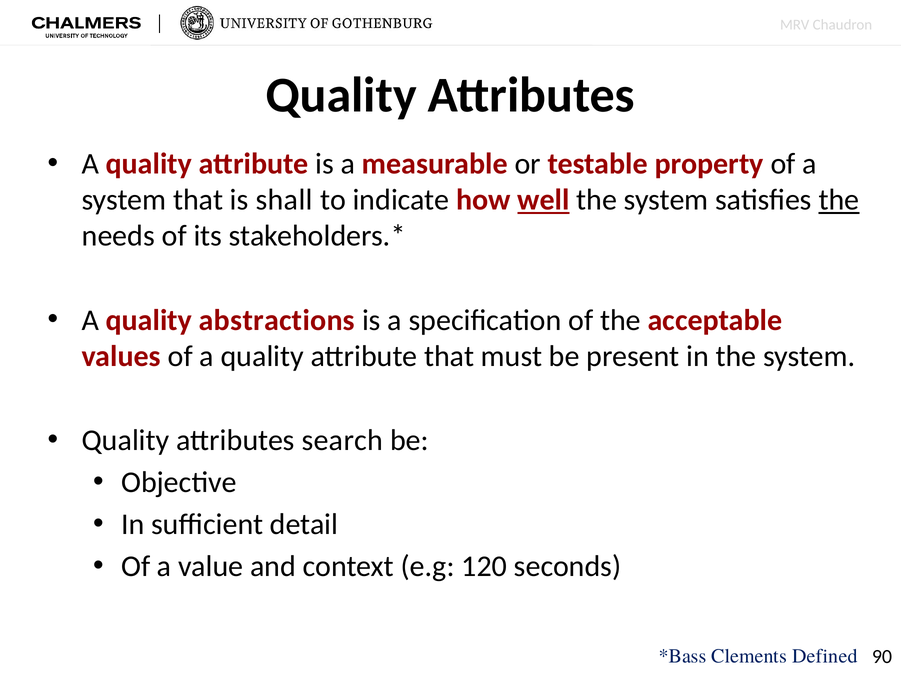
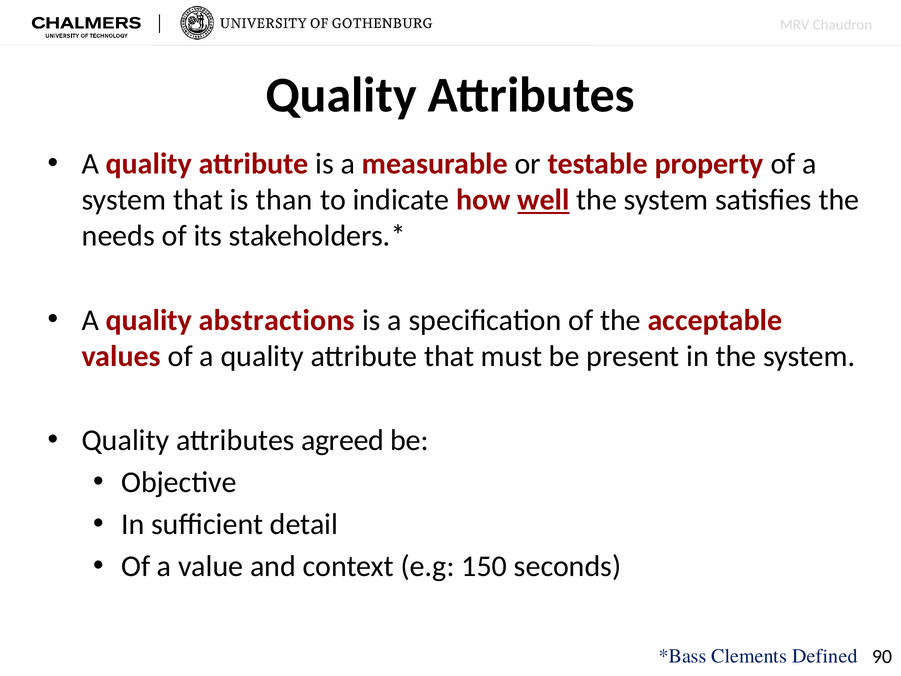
shall: shall -> than (284, 200)
the underline: present -> none (839, 200)
search: search -> agreed (343, 440)
120: 120 -> 150 (484, 566)
